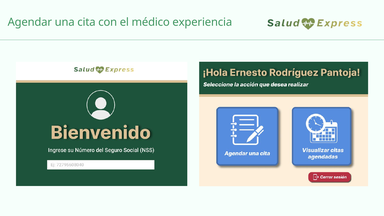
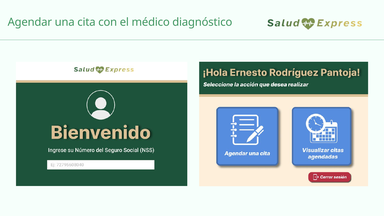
experiencia: experiencia -> diagnóstico (202, 22)
